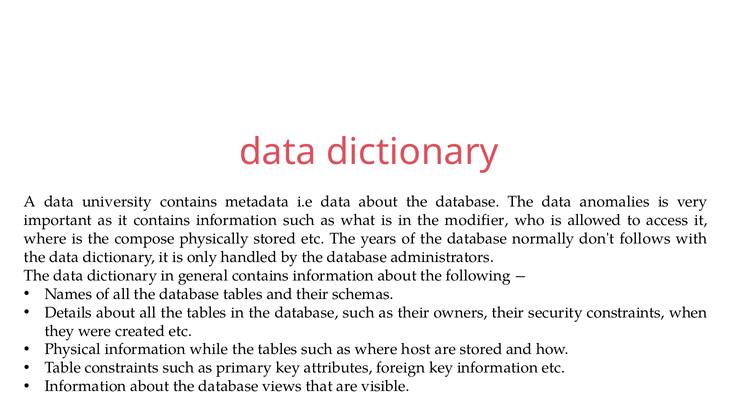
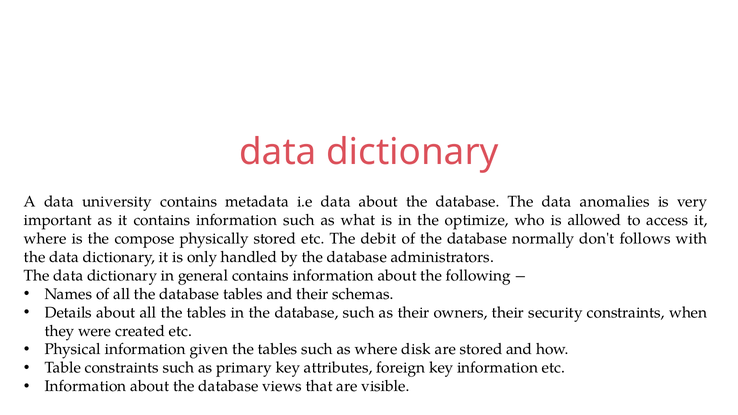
modifier: modifier -> optimize (477, 220)
years: years -> debit (378, 239)
while: while -> given (209, 350)
host: host -> disk (416, 350)
